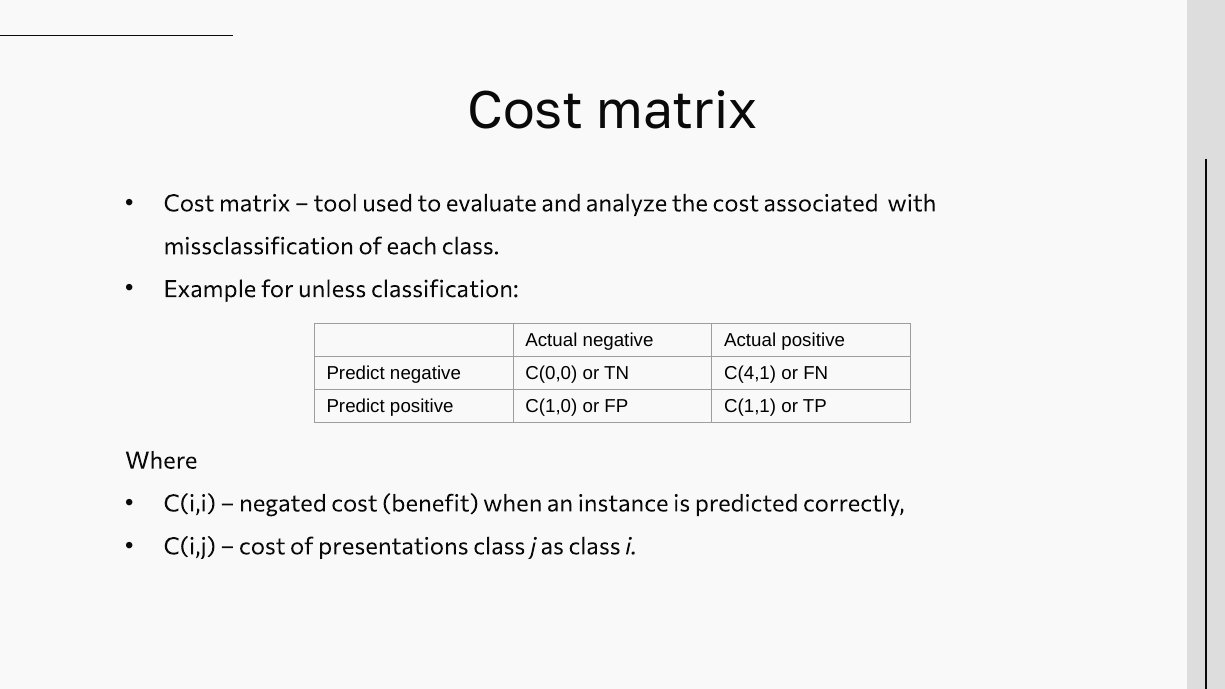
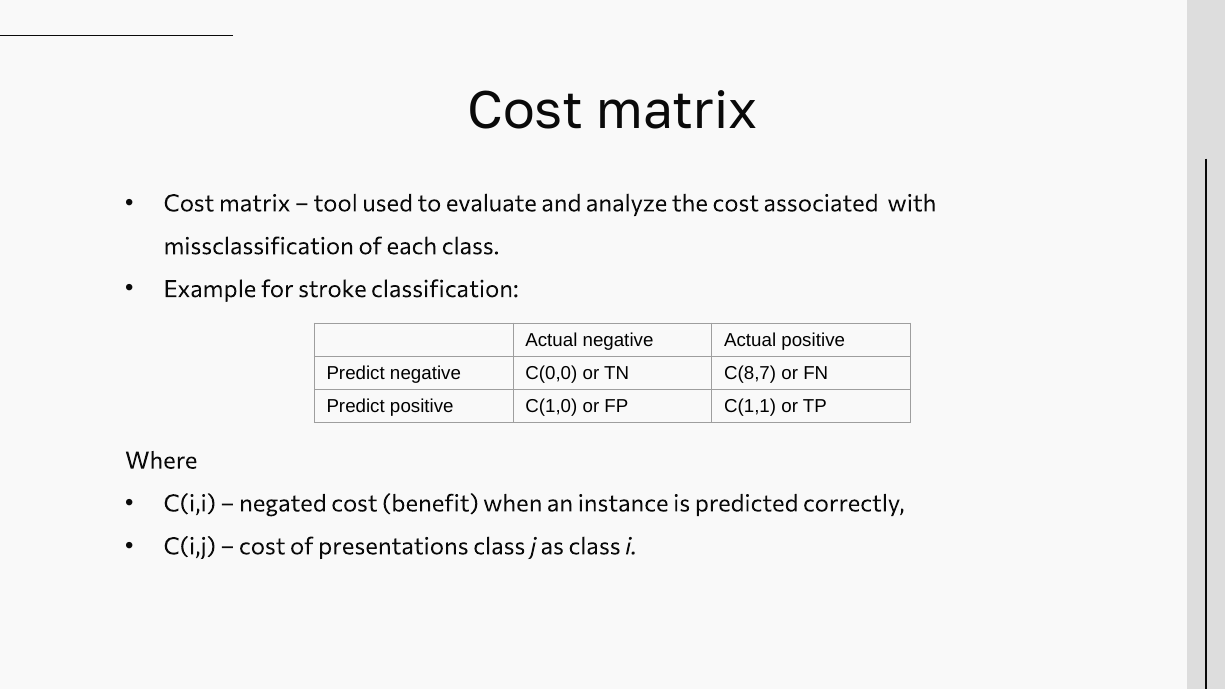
unless: unless -> stroke (332, 289)
C(4,1: C(4,1 -> C(8,7 (750, 373)
